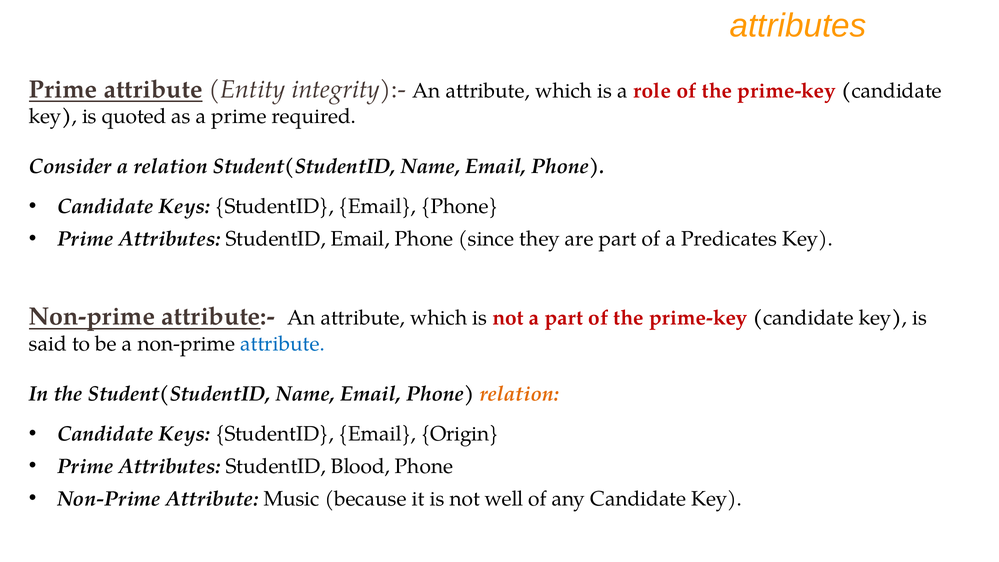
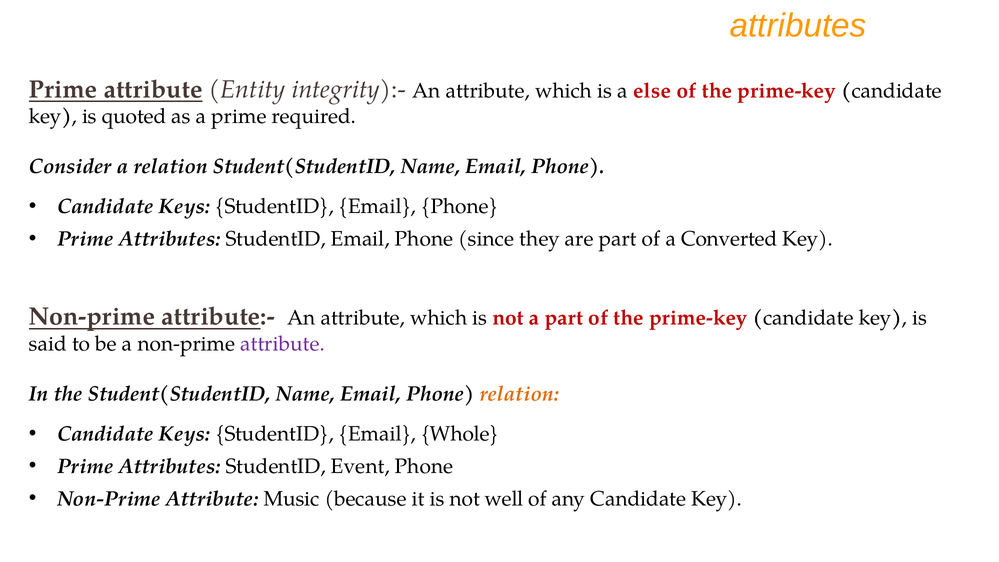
role: role -> else (652, 91)
Predicates: Predicates -> Converted (729, 239)
attribute colour: blue -> purple (283, 344)
Origin: Origin -> Whole (460, 434)
Blood: Blood -> Event (360, 466)
